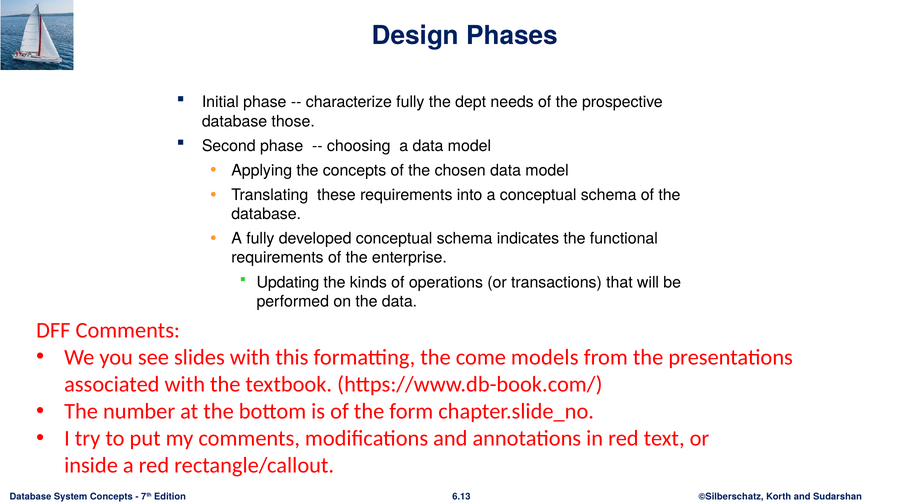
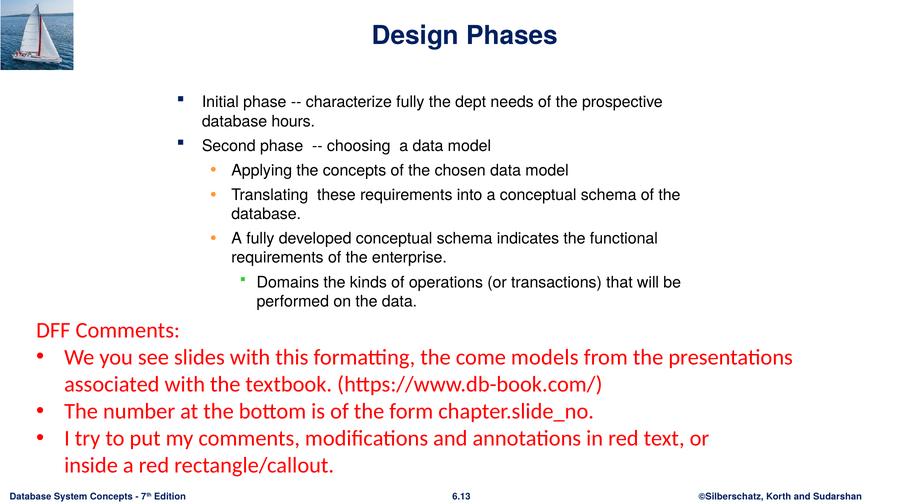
those: those -> hours (293, 121)
Updating: Updating -> Domains (288, 283)
